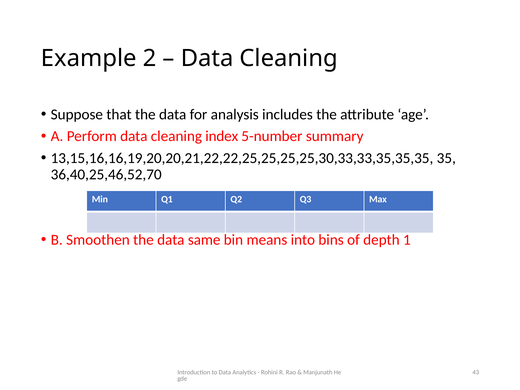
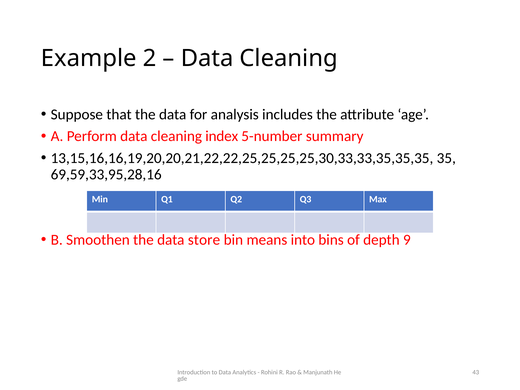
36,40,25,46,52,70: 36,40,25,46,52,70 -> 69,59,33,95,28,16 (106, 174)
same: same -> store (204, 240)
1: 1 -> 9 (407, 240)
